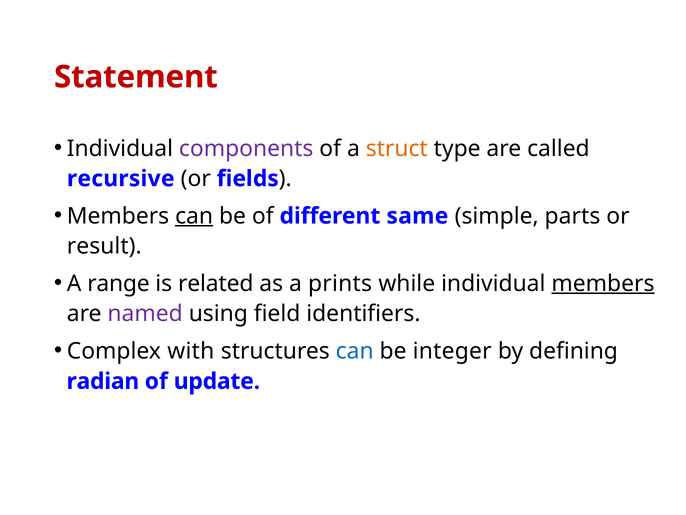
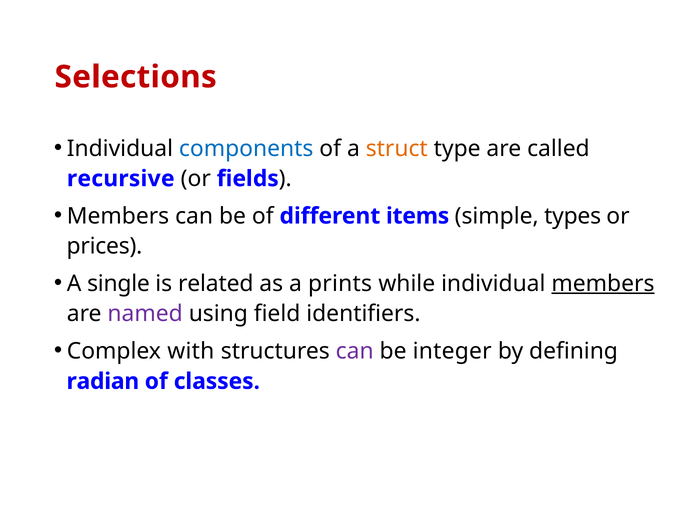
Statement: Statement -> Selections (136, 77)
components colour: purple -> blue (246, 148)
can underline: present -> none (194, 216)
same: same -> items (418, 216)
parts: parts -> types (573, 216)
result: result -> prices (104, 246)
range: range -> single (118, 283)
can colour: blue -> purple (355, 351)
update: update -> classes (217, 381)
